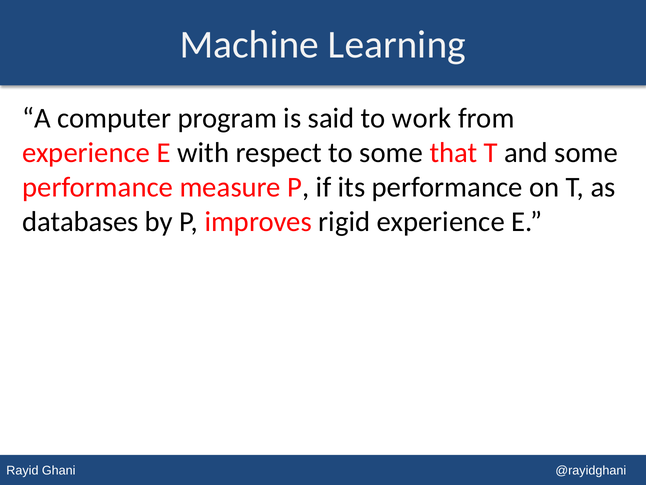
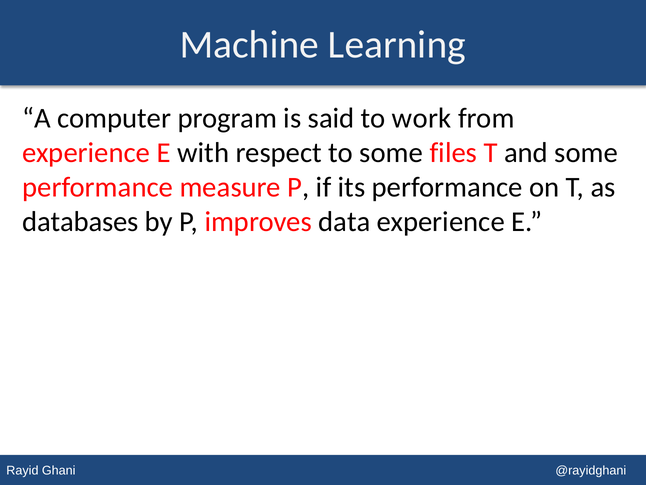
that: that -> files (453, 153)
rigid: rigid -> data (344, 222)
